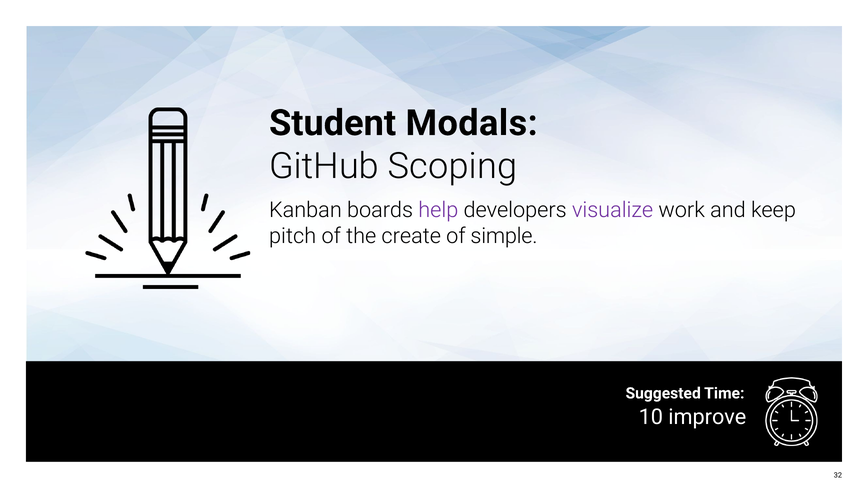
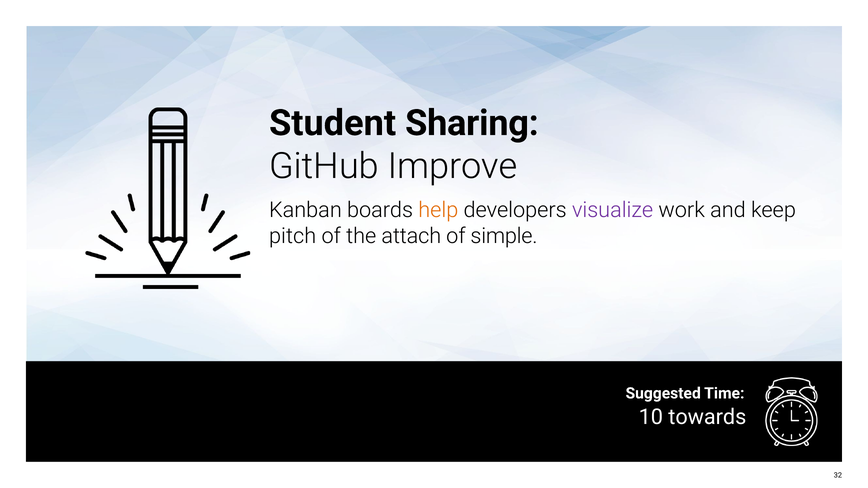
Modals: Modals -> Sharing (472, 123)
Scoping: Scoping -> Improve (453, 167)
help colour: purple -> orange (438, 210)
create: create -> attach (411, 236)
improve: improve -> towards (707, 417)
